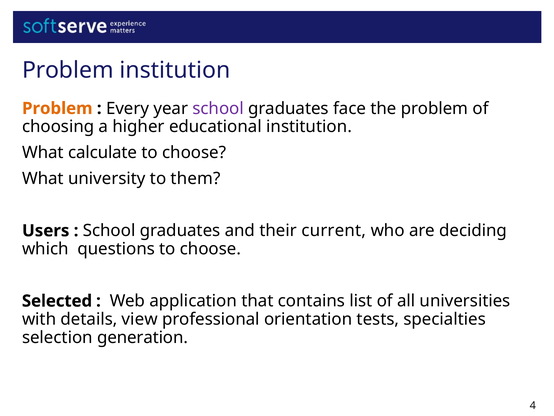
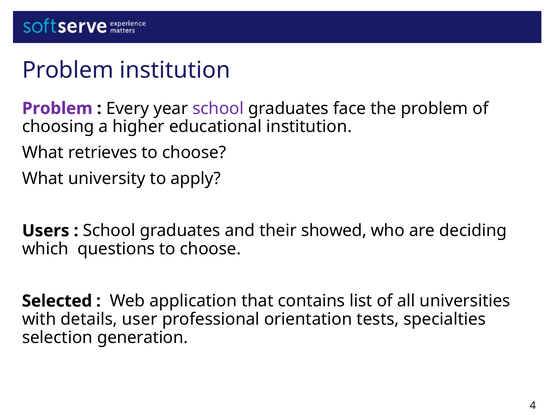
Problem colour: orange -> purple (57, 108)
calculate: calculate -> retrieves (103, 153)
them: them -> apply (196, 179)
current: current -> showed (334, 230)
view: view -> user (140, 319)
